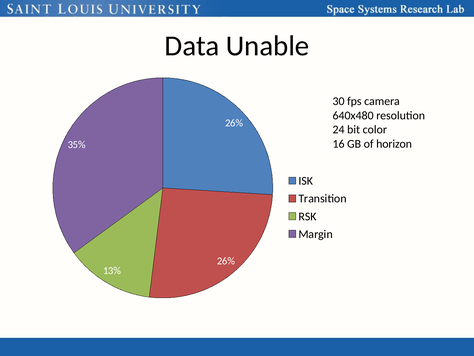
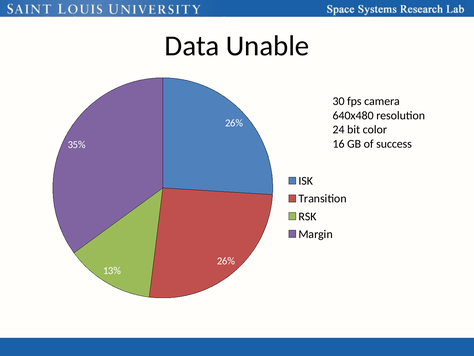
horizon: horizon -> success (394, 144)
